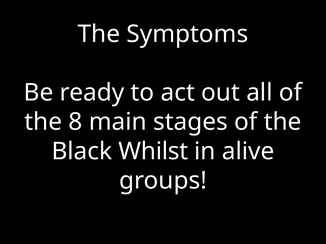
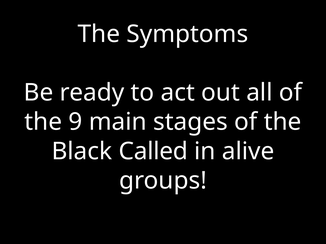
8: 8 -> 9 (75, 122)
Whilst: Whilst -> Called (153, 152)
